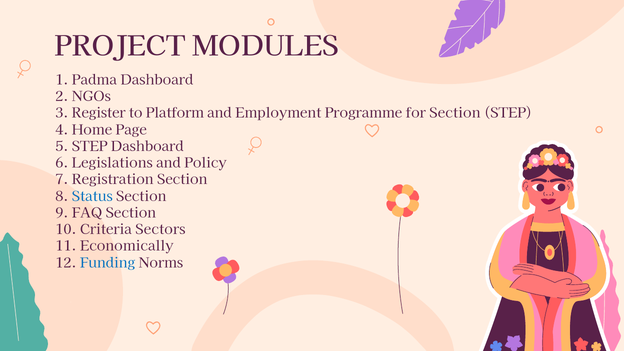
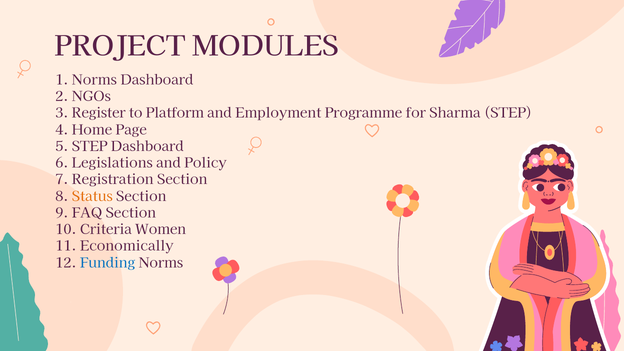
1 Padma: Padma -> Norms (94, 80)
for Section: Section -> Sharma (455, 113)
Status colour: blue -> orange (92, 197)
Sectors: Sectors -> Women (161, 230)
